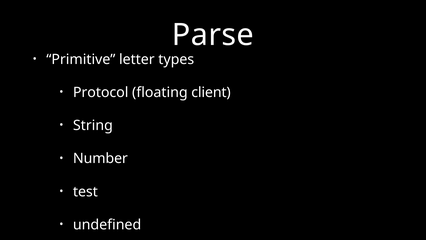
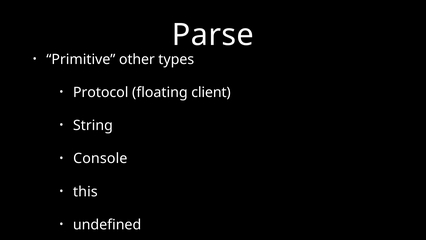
letter: letter -> other (137, 59)
Number: Number -> Console (100, 158)
test: test -> this (85, 191)
